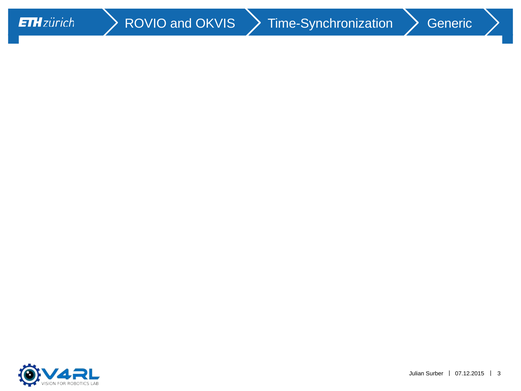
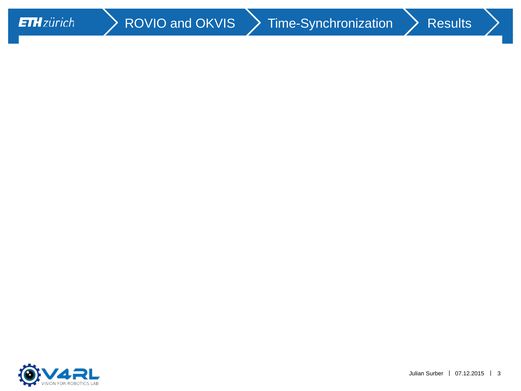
Generic: Generic -> Results (450, 24)
